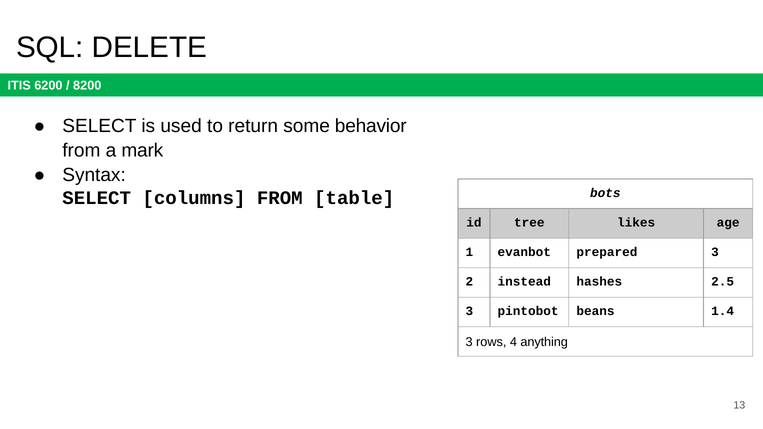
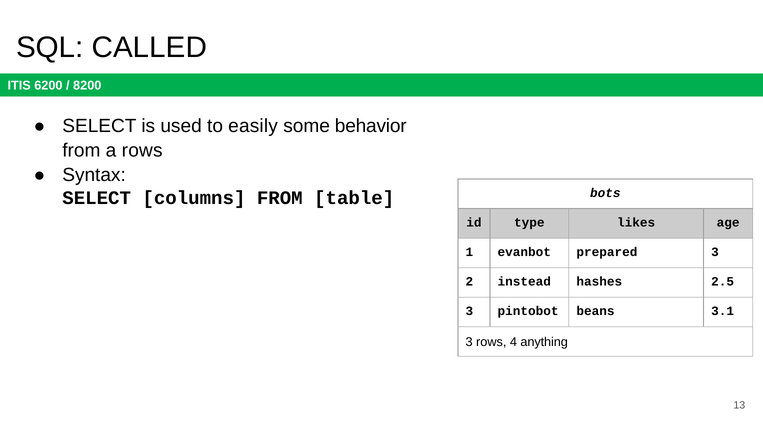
DELETE: DELETE -> CALLED (149, 47)
return: return -> easily (253, 126)
a mark: mark -> rows (142, 150)
tree: tree -> type (529, 223)
1.4: 1.4 -> 3.1 (723, 311)
